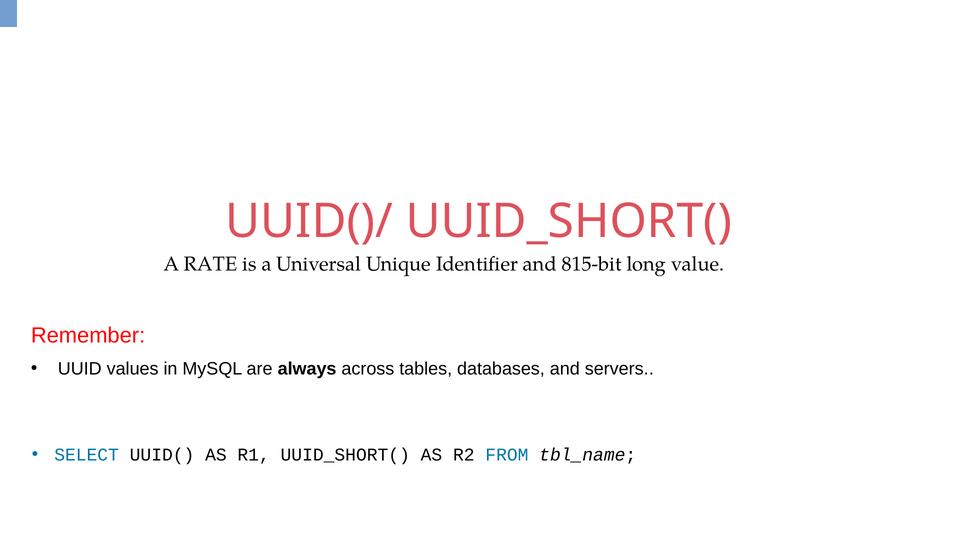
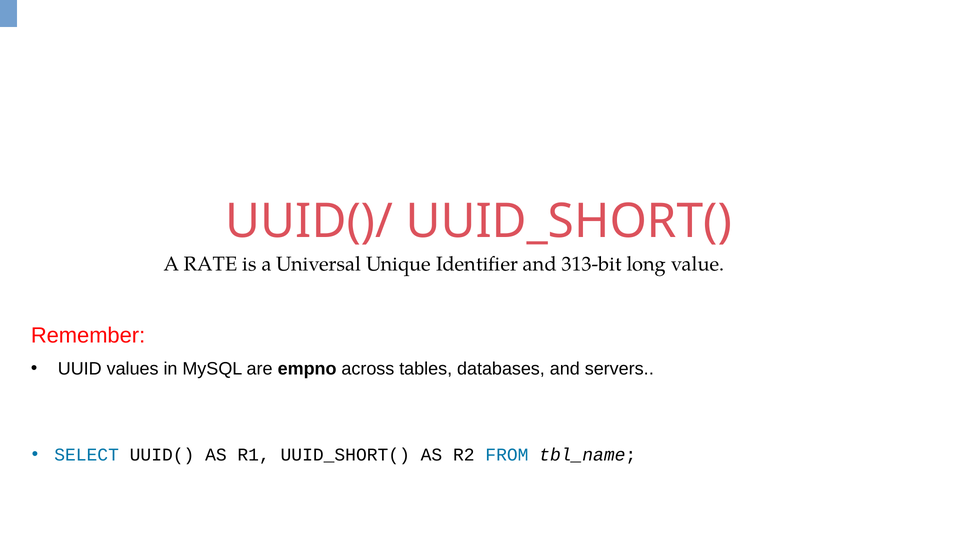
815-bit: 815-bit -> 313-bit (592, 264)
always: always -> empno (307, 369)
